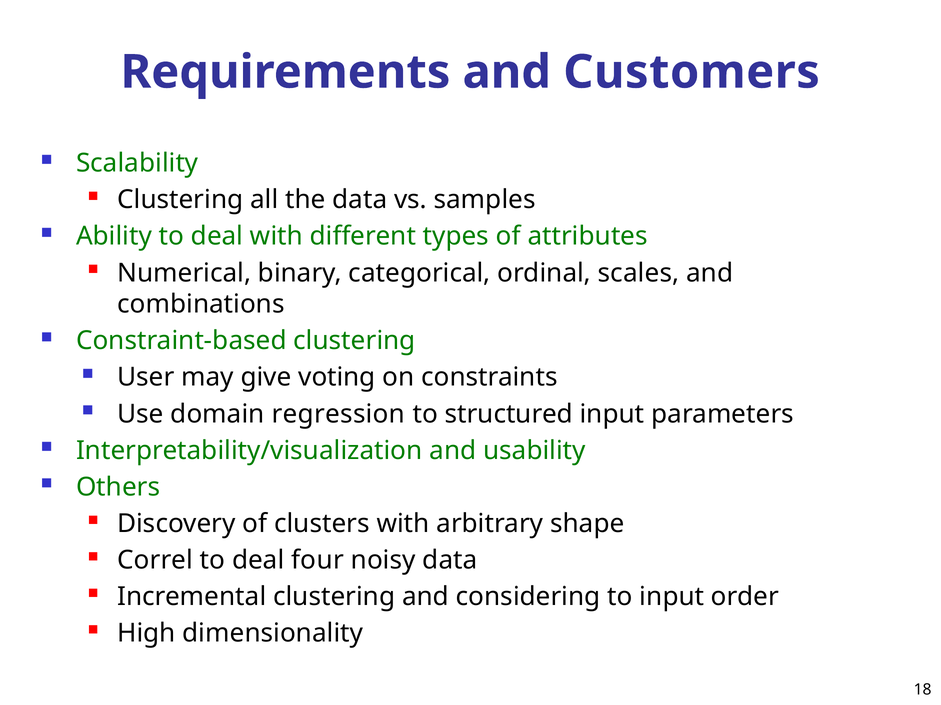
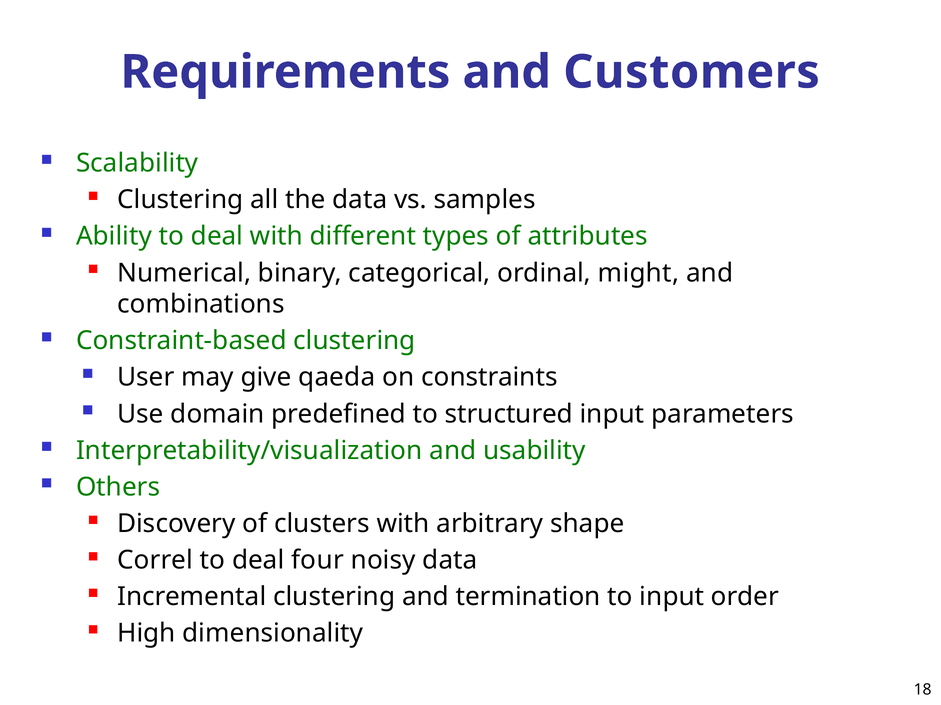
scales: scales -> might (638, 273)
voting: voting -> qaeda (337, 378)
regression: regression -> predefined (339, 414)
considering: considering -> termination (528, 597)
